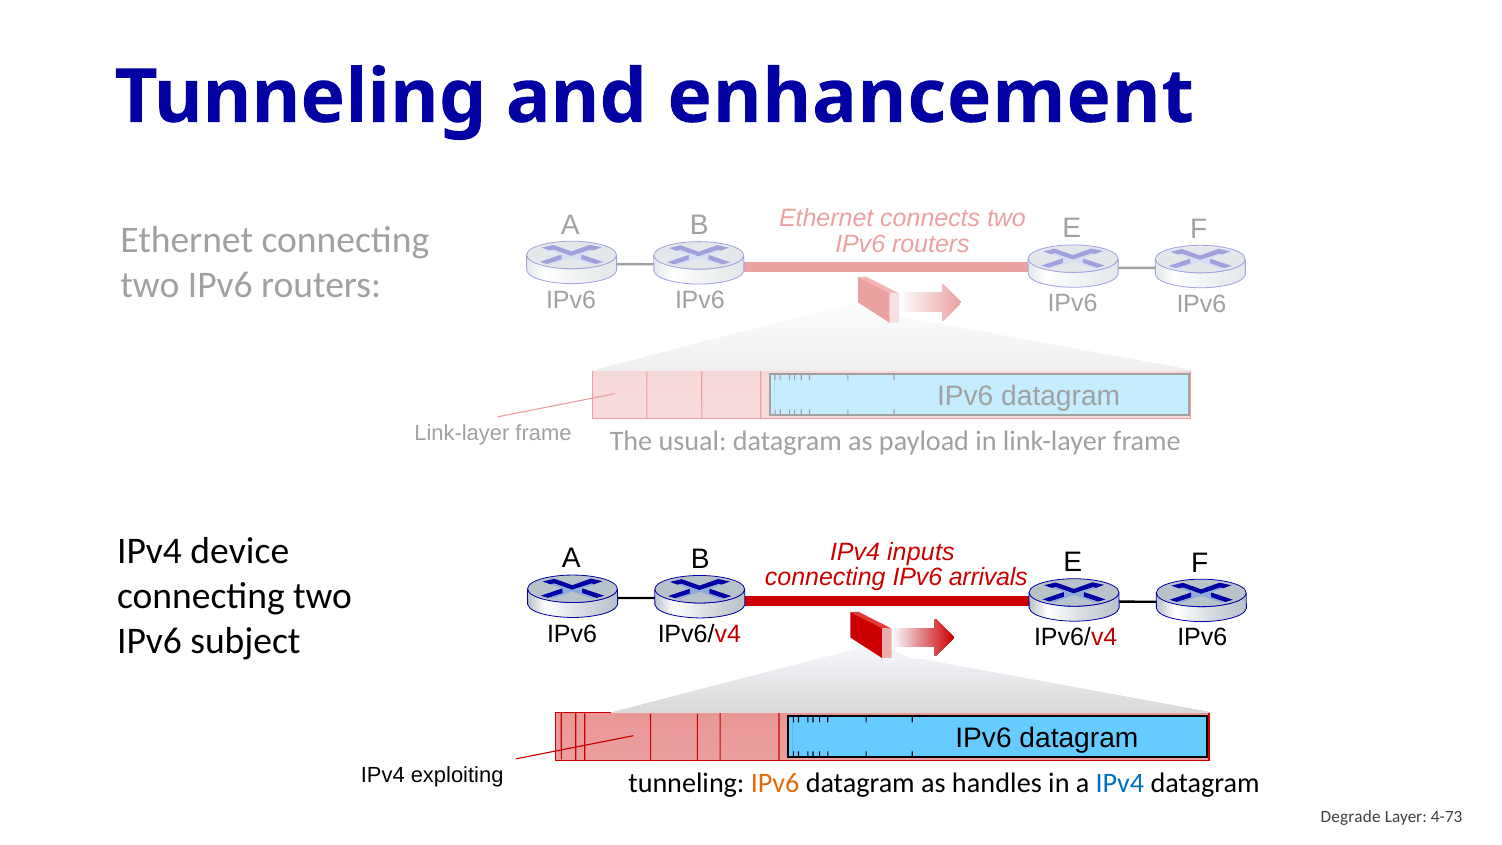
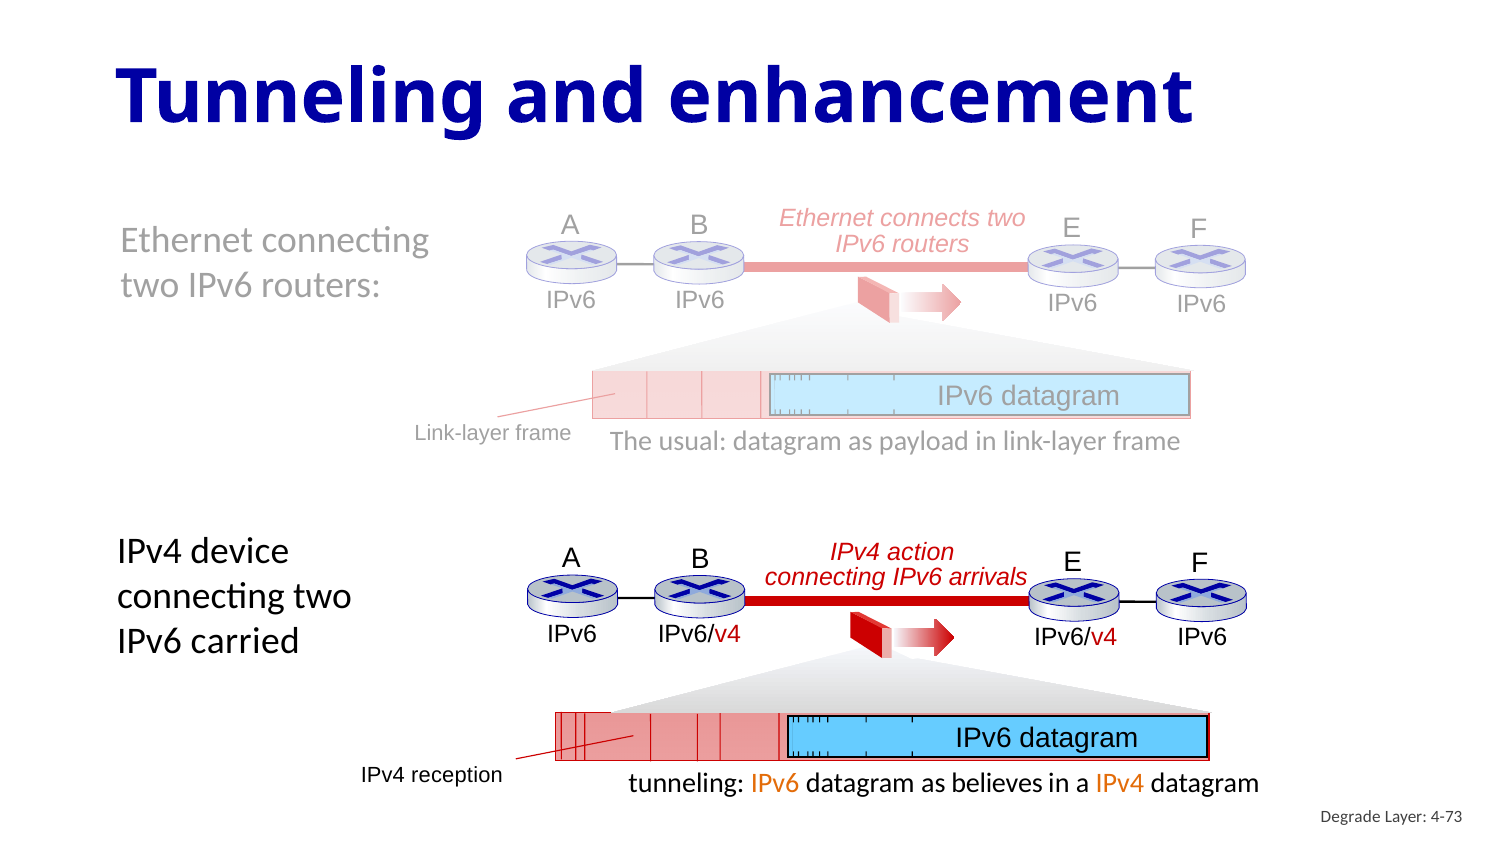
inputs: inputs -> action (921, 552)
subject: subject -> carried (245, 641)
exploiting: exploiting -> reception (457, 775)
handles: handles -> believes (997, 783)
IPv4 colour: blue -> orange (1120, 783)
